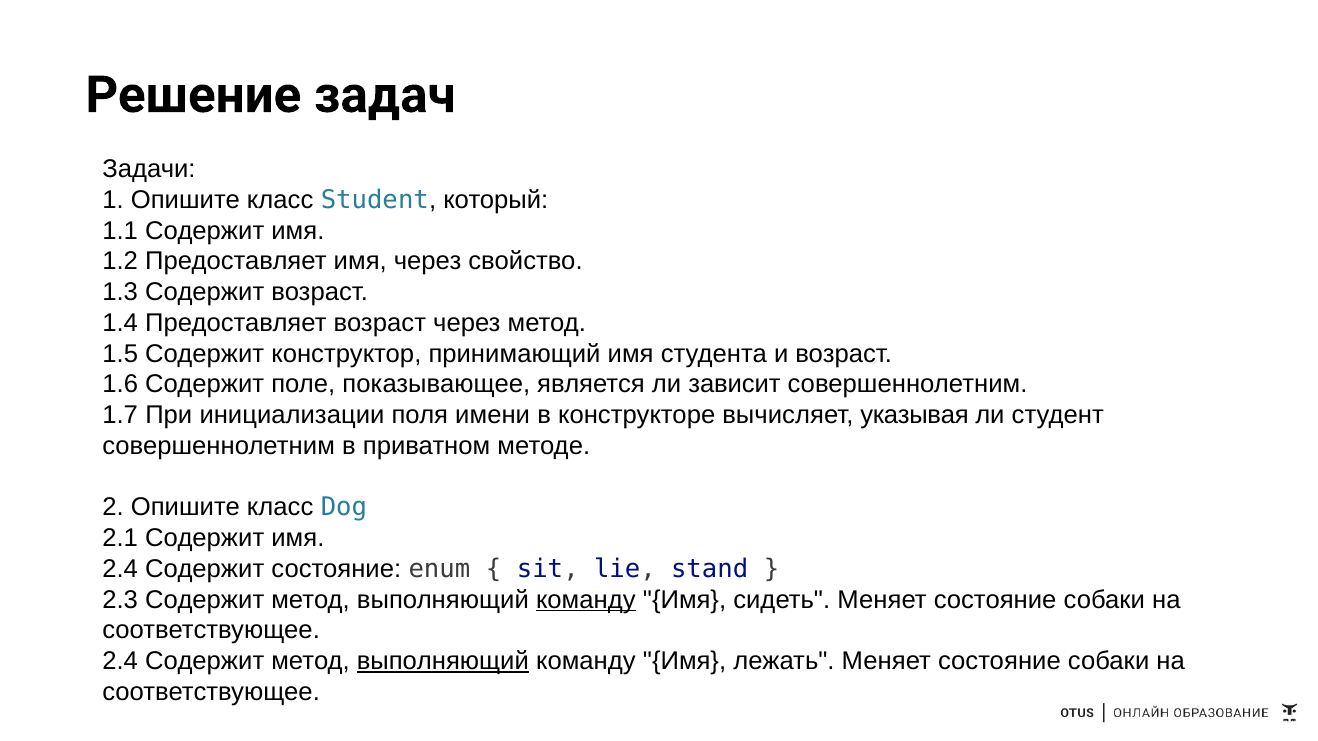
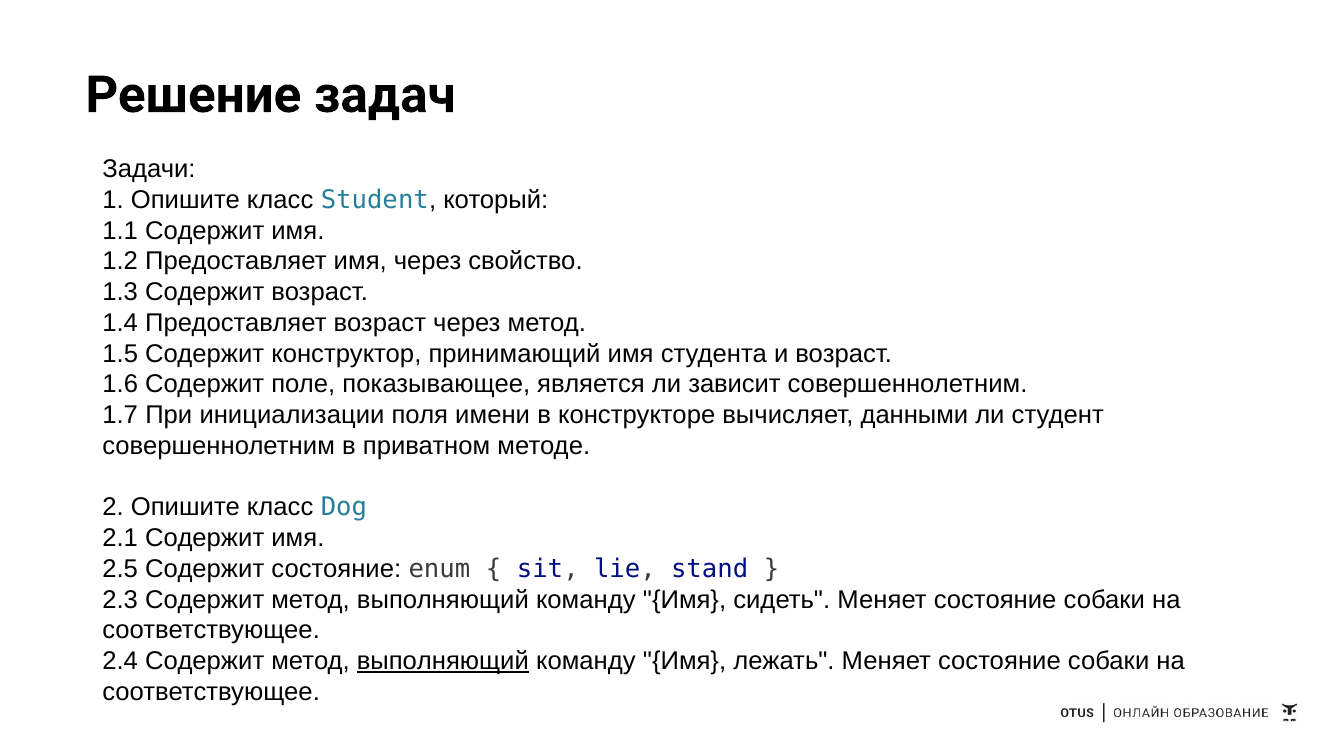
указывая: указывая -> данными (914, 415)
2.4: 2.4 -> 2.5 (120, 569)
команду underline: present -> none (586, 600)
